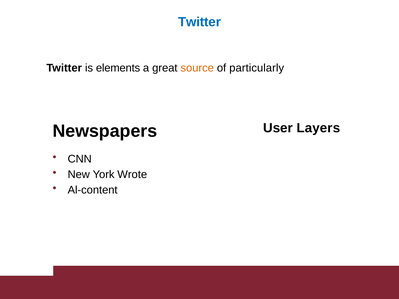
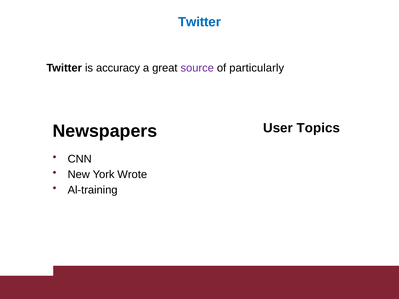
elements: elements -> accuracy (118, 68)
source colour: orange -> purple (197, 68)
Layers: Layers -> Topics (318, 128)
Al-content: Al-content -> Al-training (93, 190)
